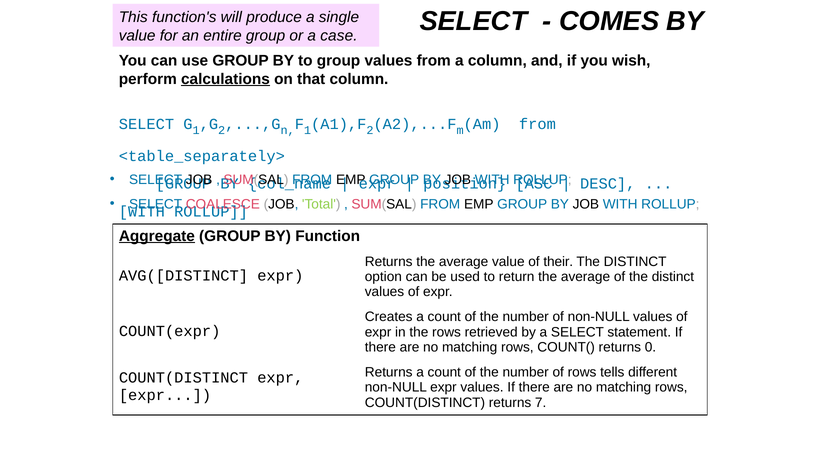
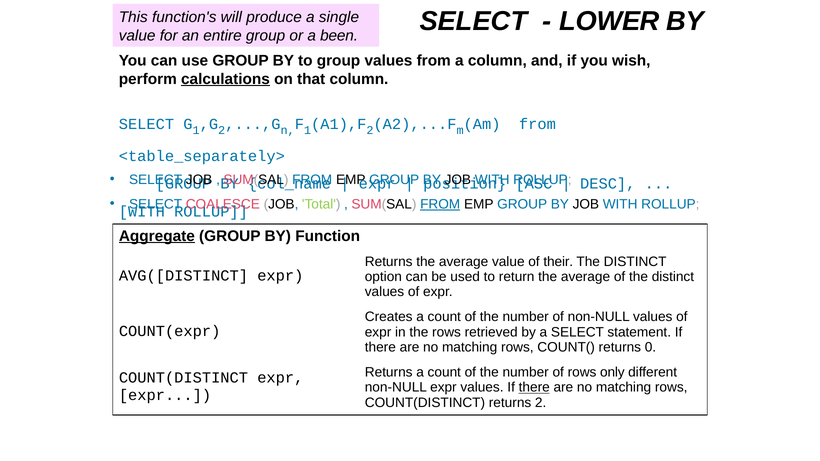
COMES: COMES -> LOWER (609, 21)
case: case -> been (339, 36)
FROM underline: none -> present (440, 204)
tells: tells -> only (612, 373)
there underline: none -> present (534, 388)
returns 7: 7 -> 2 (541, 403)
